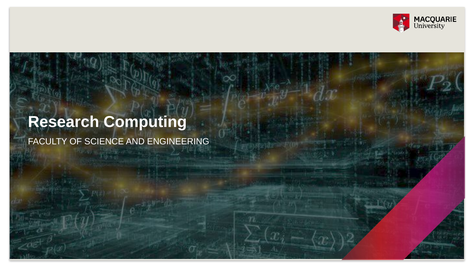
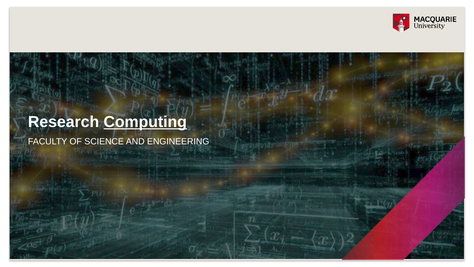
Computing underline: none -> present (145, 122)
